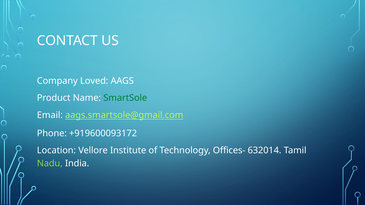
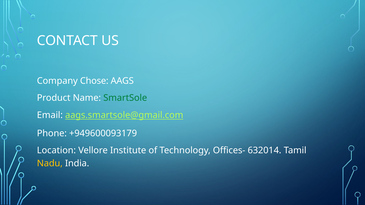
Loved: Loved -> Chose (94, 81)
+919600093172: +919600093172 -> +949600093179 (103, 134)
Nadu colour: light green -> yellow (50, 164)
